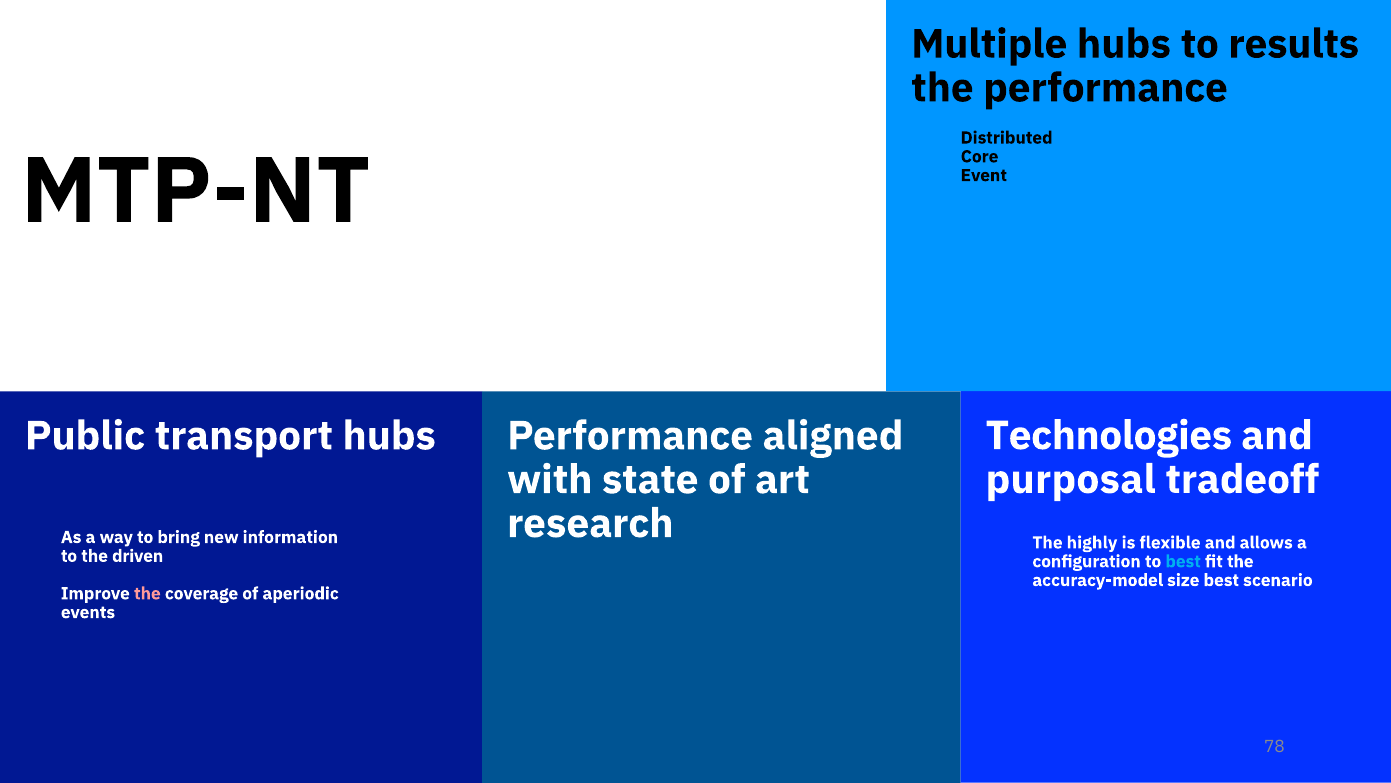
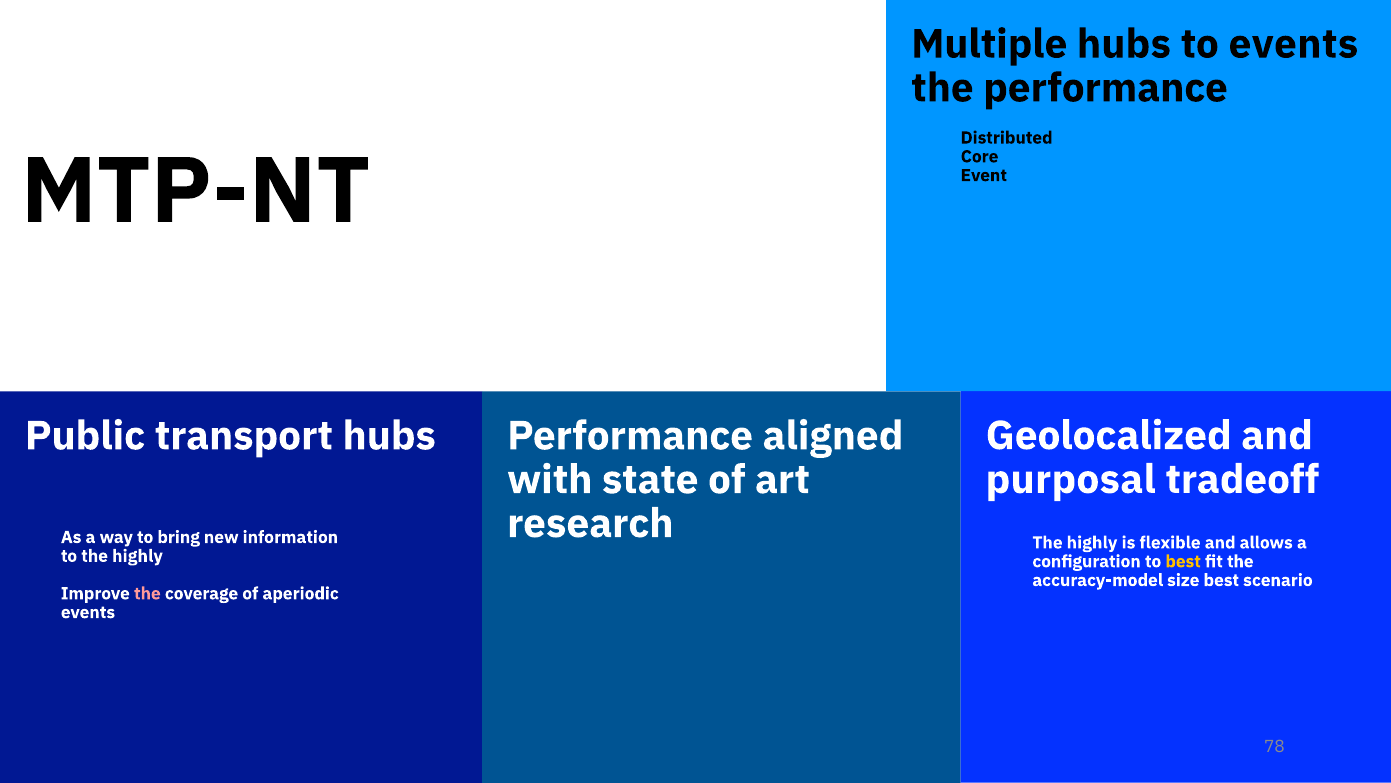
to results: results -> events (1293, 44)
Technologies: Technologies -> Geolocalized (1109, 435)
to the driven: driven -> highly (137, 556)
best colour: light blue -> yellow (1183, 561)
